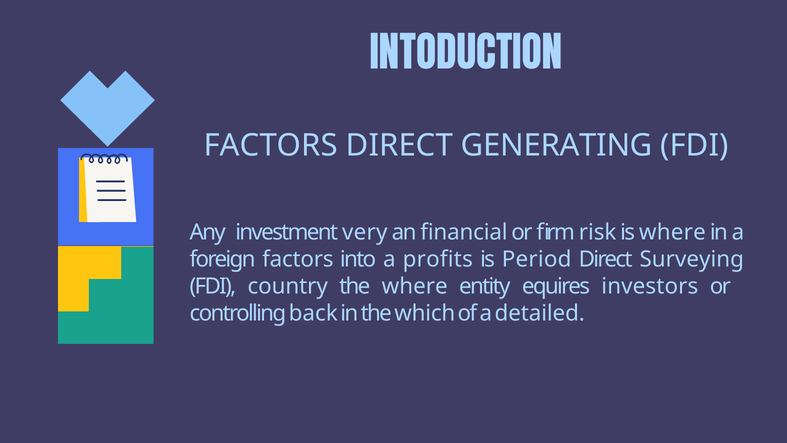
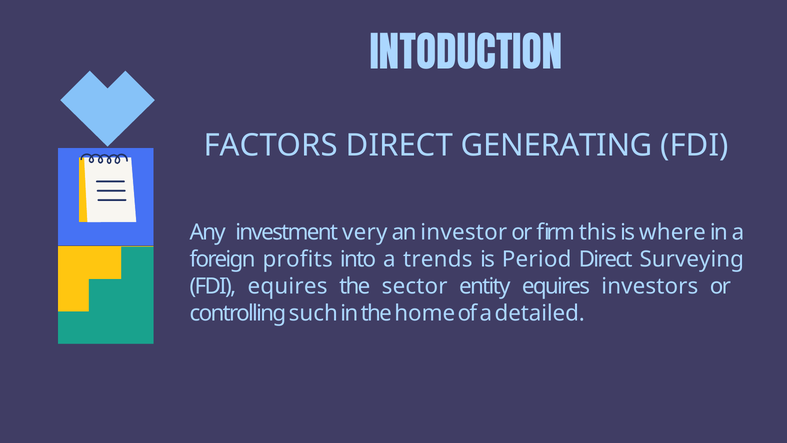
financial: financial -> investor (464, 232)
risk: risk -> this (598, 232)
foreign factors: factors -> profits (298, 259)
profits: profits -> trends (438, 259)
FDI country: country -> equires (288, 286)
the where: where -> sector (415, 286)
back: back -> such (313, 313)
which: which -> home (425, 313)
